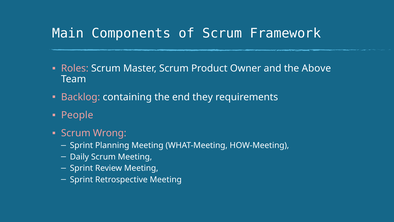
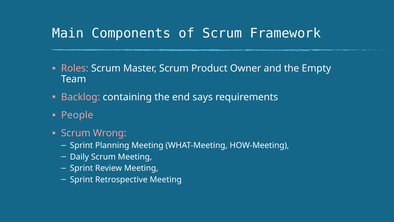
Above: Above -> Empty (316, 68)
they: they -> says (203, 97)
